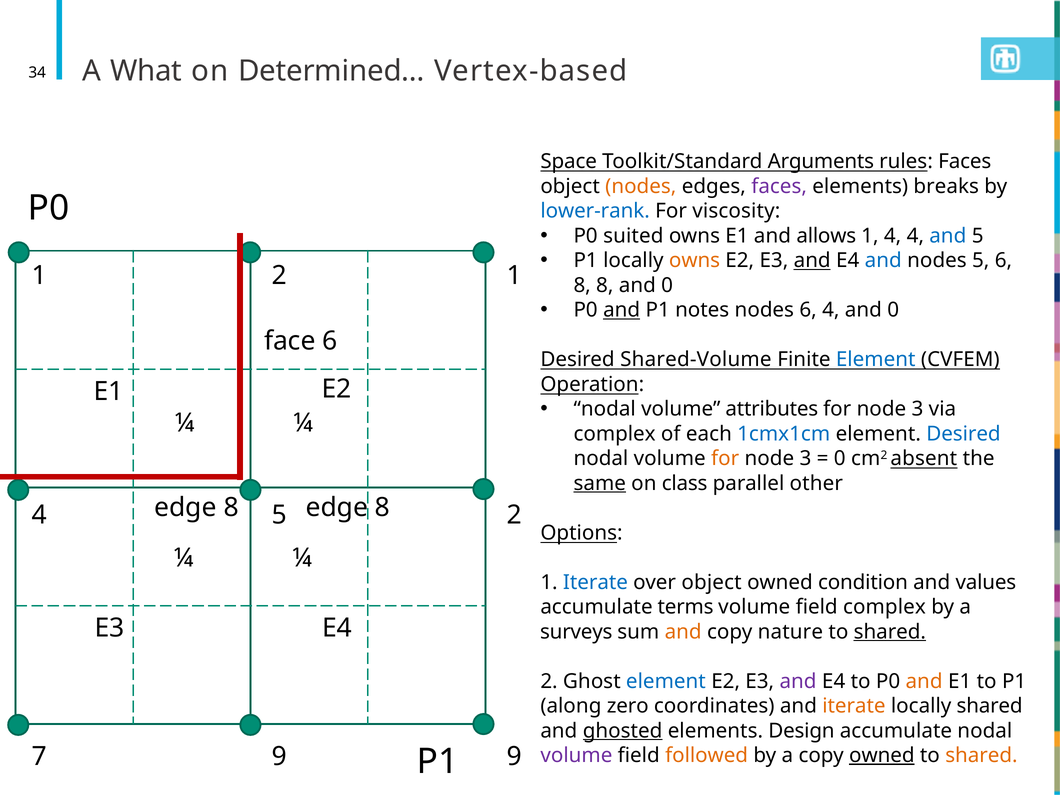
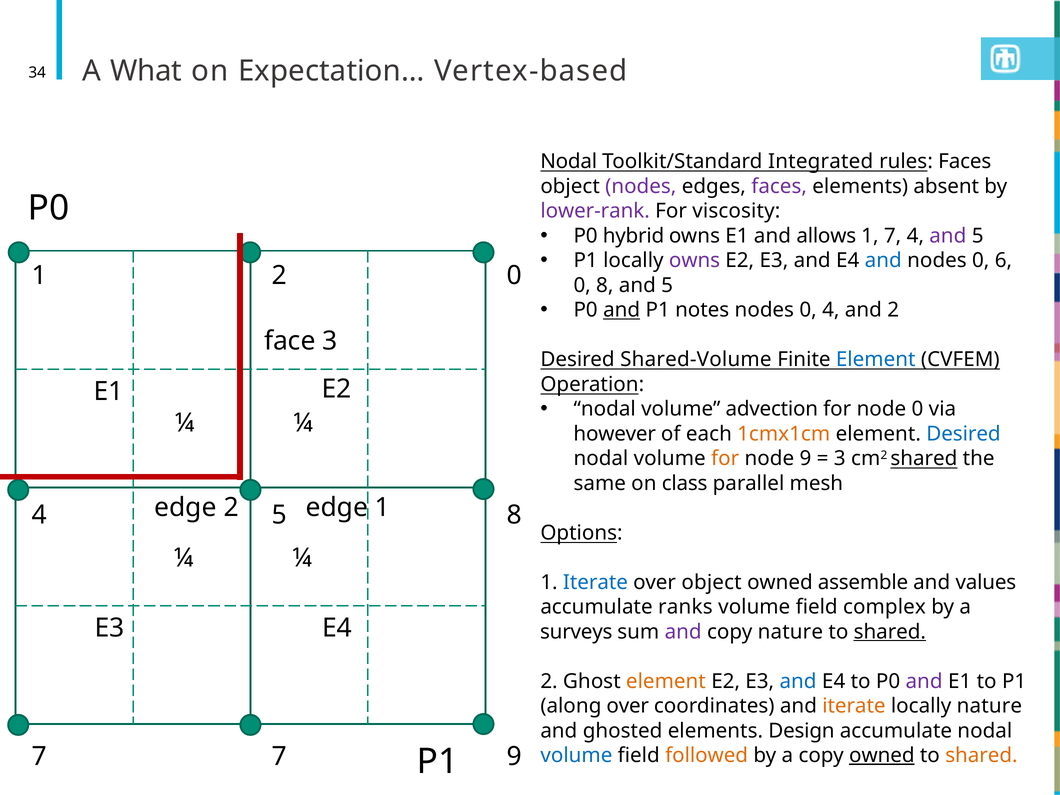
Determined…: Determined… -> Expectation… (331, 71)
Space: Space -> Nodal (569, 162)
Arguments: Arguments -> Integrated (821, 162)
nodes colour: orange -> purple (641, 186)
breaks: breaks -> absent (946, 186)
lower-rank colour: blue -> purple (595, 211)
suited: suited -> hybrid (633, 236)
4: 4 -> 7 (893, 236)
and colour: blue -> purple (948, 236)
owns colour: orange -> purple (695, 261)
and underline: present -> none (812, 261)
5: 5 -> 0 (981, 261)
2 1: 1 -> 0 (515, 275)
8: 8 -> 0 (582, 285)
8 and 0: 0 -> 5 (667, 285)
6: 6 -> 0 (808, 310)
4 and 0: 0 -> 2 (893, 310)
face 6: 6 -> 3 (330, 341)
attributes: attributes -> advection (772, 409)
3: 3 -> 0 (917, 409)
complex: complex -> however (615, 434)
1cmx1cm colour: blue -> orange (784, 434)
3: 3 -> 9 (806, 459)
0: 0 -> 3 (840, 459)
cm2 absent: absent -> shared (924, 459)
same underline: present -> none (600, 483)
other: other -> mesh (816, 483)
8: 8 -> 2 (231, 508)
8: 8 -> 1 (383, 508)
5 2: 2 -> 8 (515, 515)
condition: condition -> assemble (863, 582)
terms: terms -> ranks (685, 607)
and colour: orange -> purple (683, 632)
element colour: blue -> orange (666, 681)
and colour: purple -> blue (798, 681)
and colour: orange -> purple (924, 681)
along zero: zero -> over (628, 706)
locally shared: shared -> nature (989, 706)
ghosted underline: present -> none (623, 731)
7 9: 9 -> 7 (279, 756)
volume colour: purple -> blue (576, 755)
